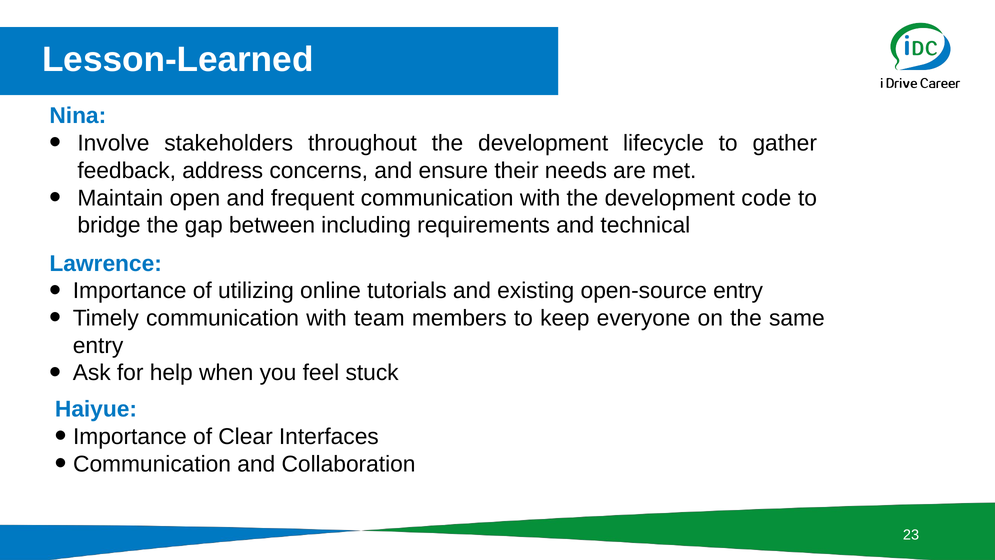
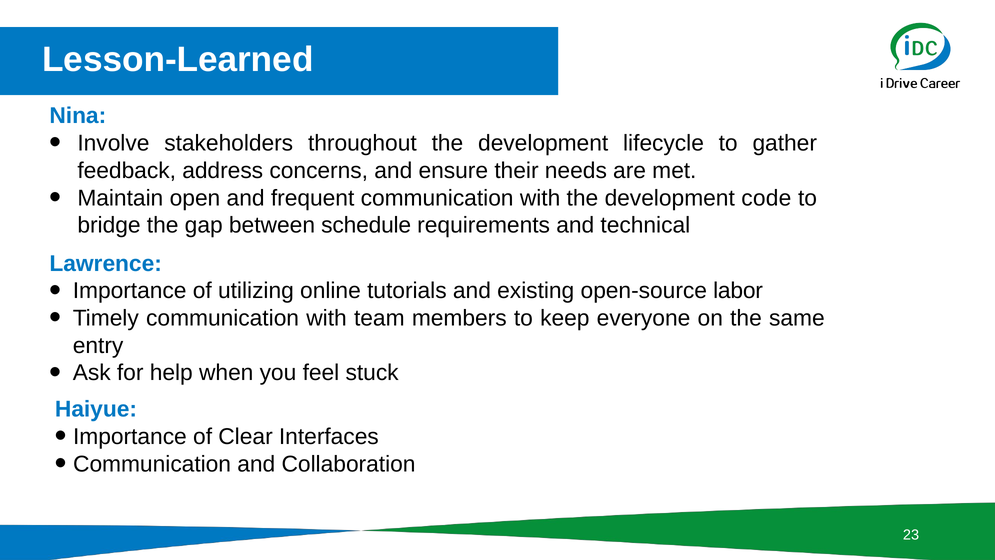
including: including -> schedule (366, 225)
open-source entry: entry -> labor (738, 291)
